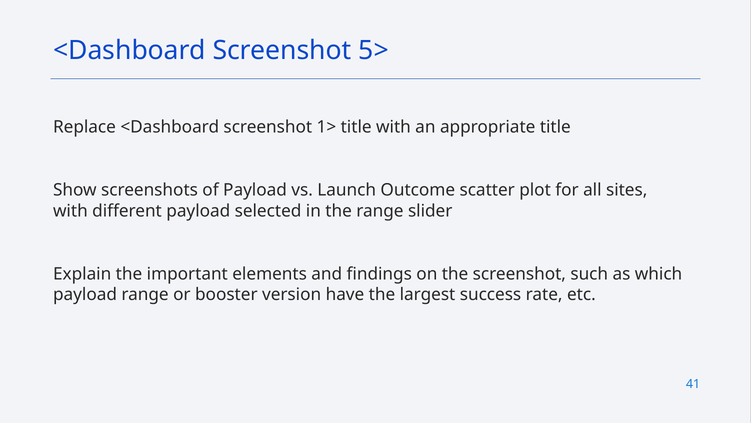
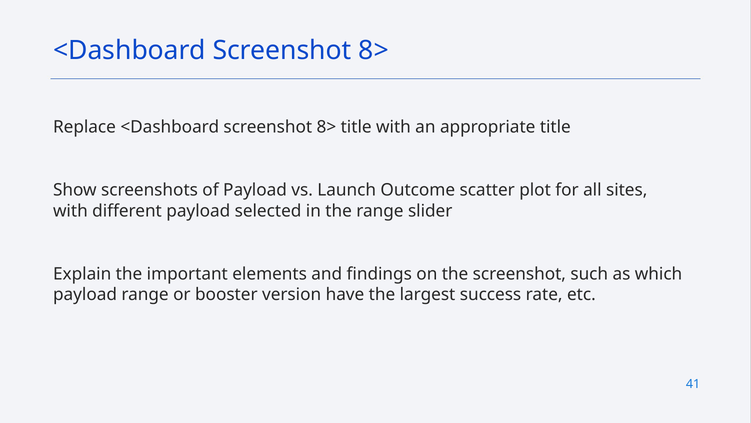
5>: 5> -> 8> (374, 50)
Replace <Dashboard screenshot 1>: 1> -> 8> (326, 127)
